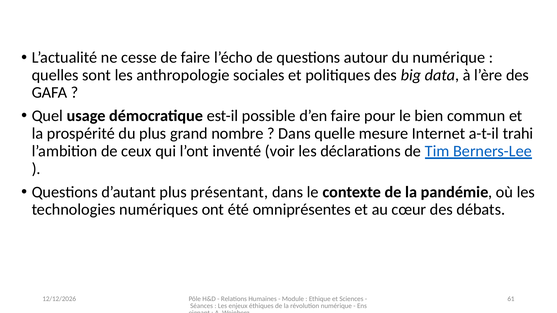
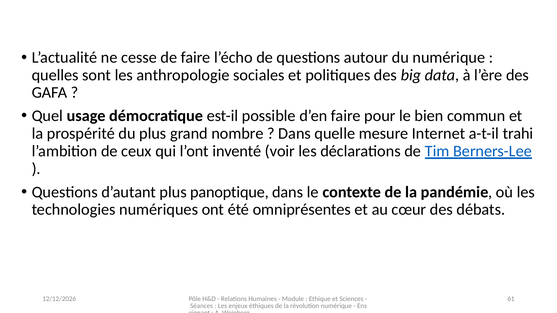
présentant: présentant -> panoptique (229, 192)
